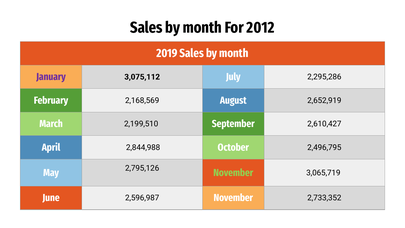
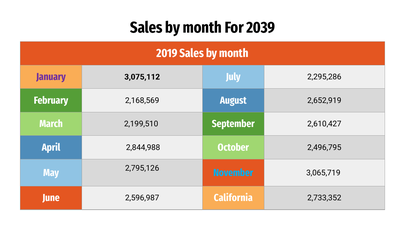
2012: 2012 -> 2039 (261, 28)
November colour: light green -> light blue (233, 173)
2,596,987 November: November -> California (233, 198)
